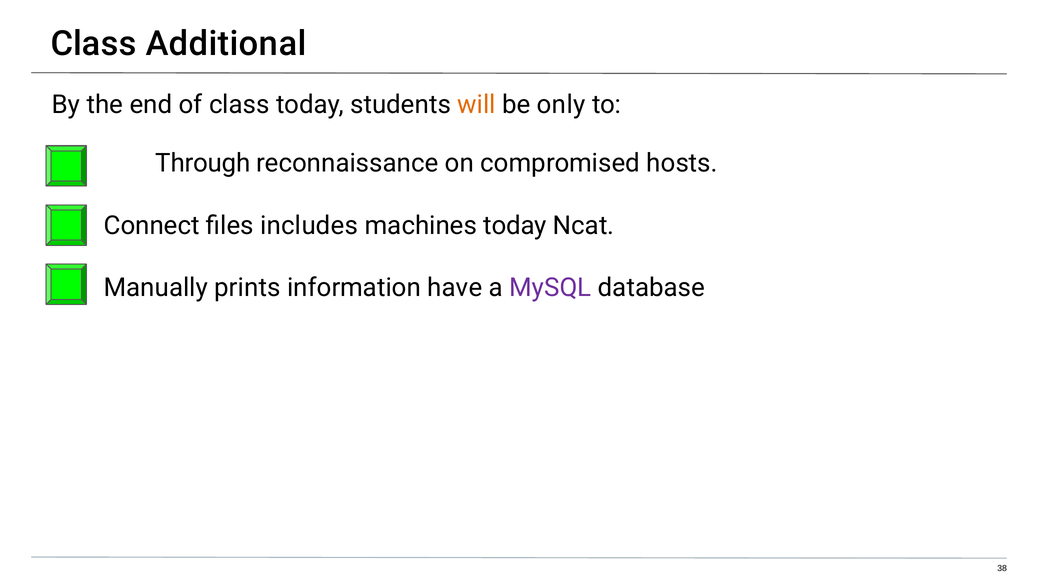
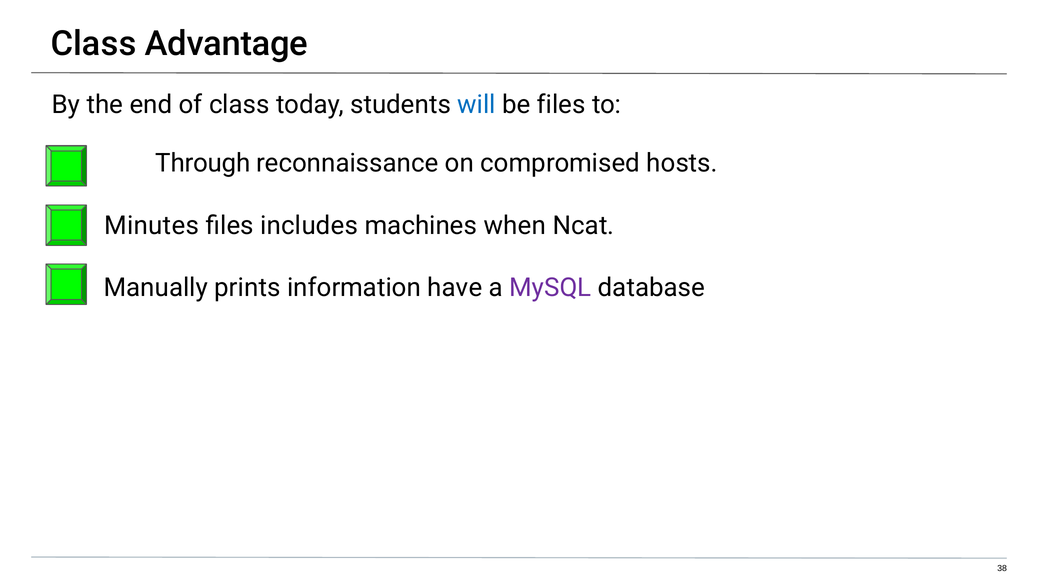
Additional: Additional -> Advantage (226, 44)
will colour: orange -> blue (476, 105)
be only: only -> files (561, 105)
Connect: Connect -> Minutes (152, 225)
machines today: today -> when (515, 225)
